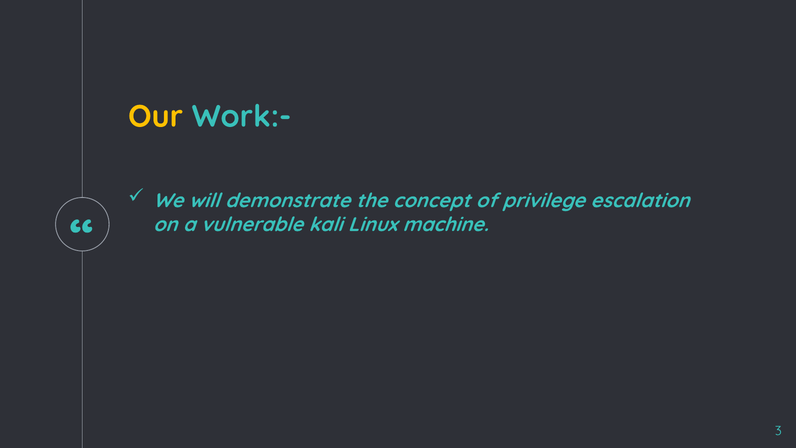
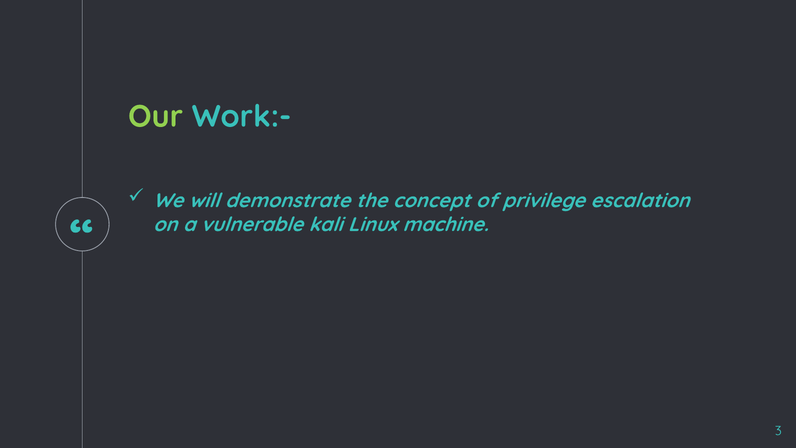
Our colour: yellow -> light green (156, 116)
